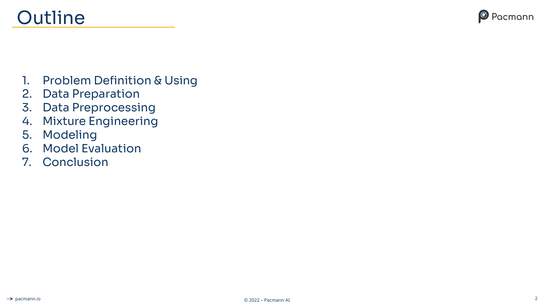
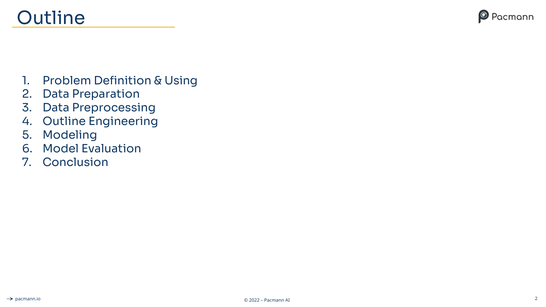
Mixture: Mixture -> Outline (64, 122)
